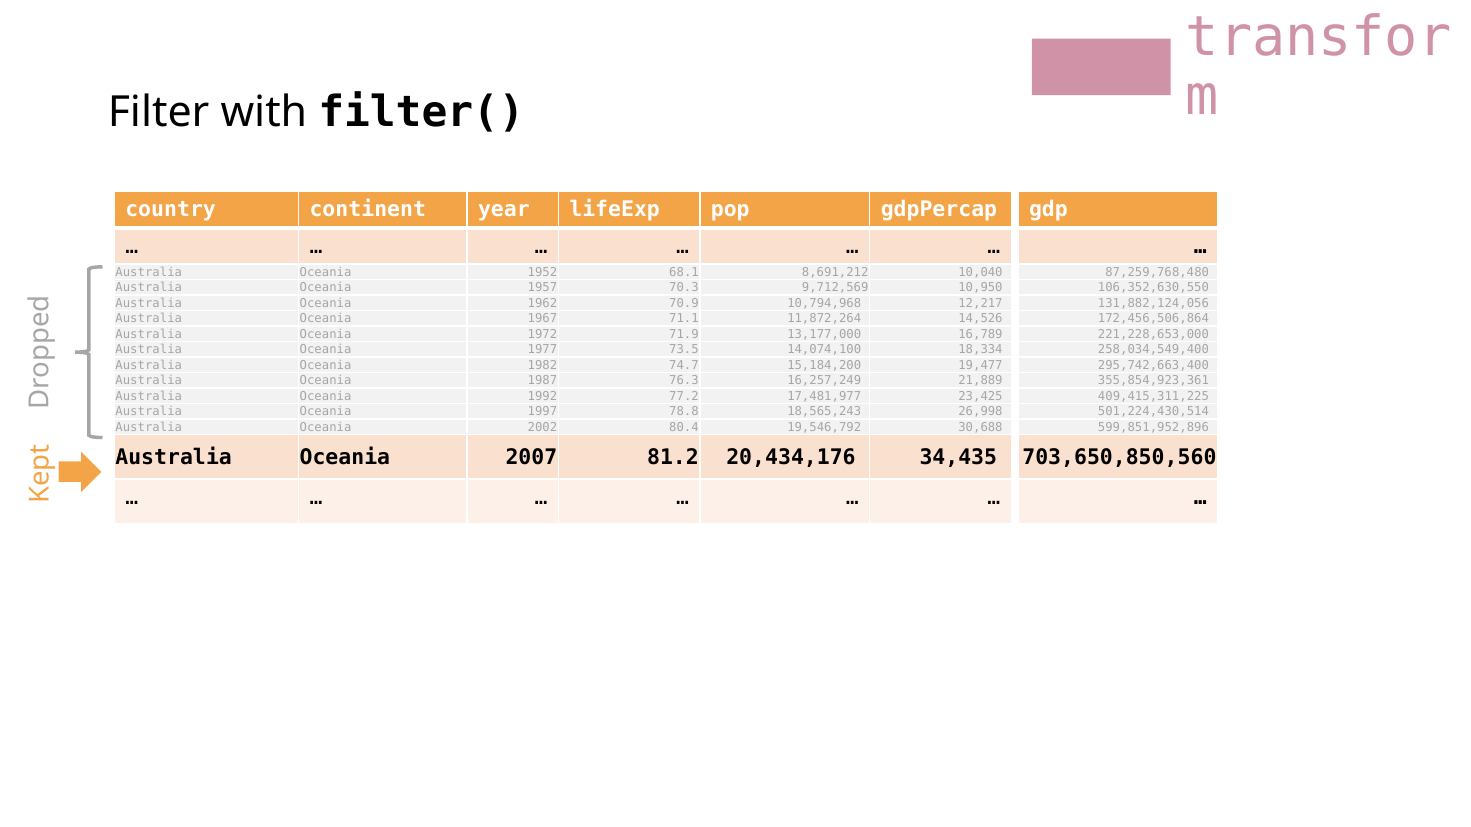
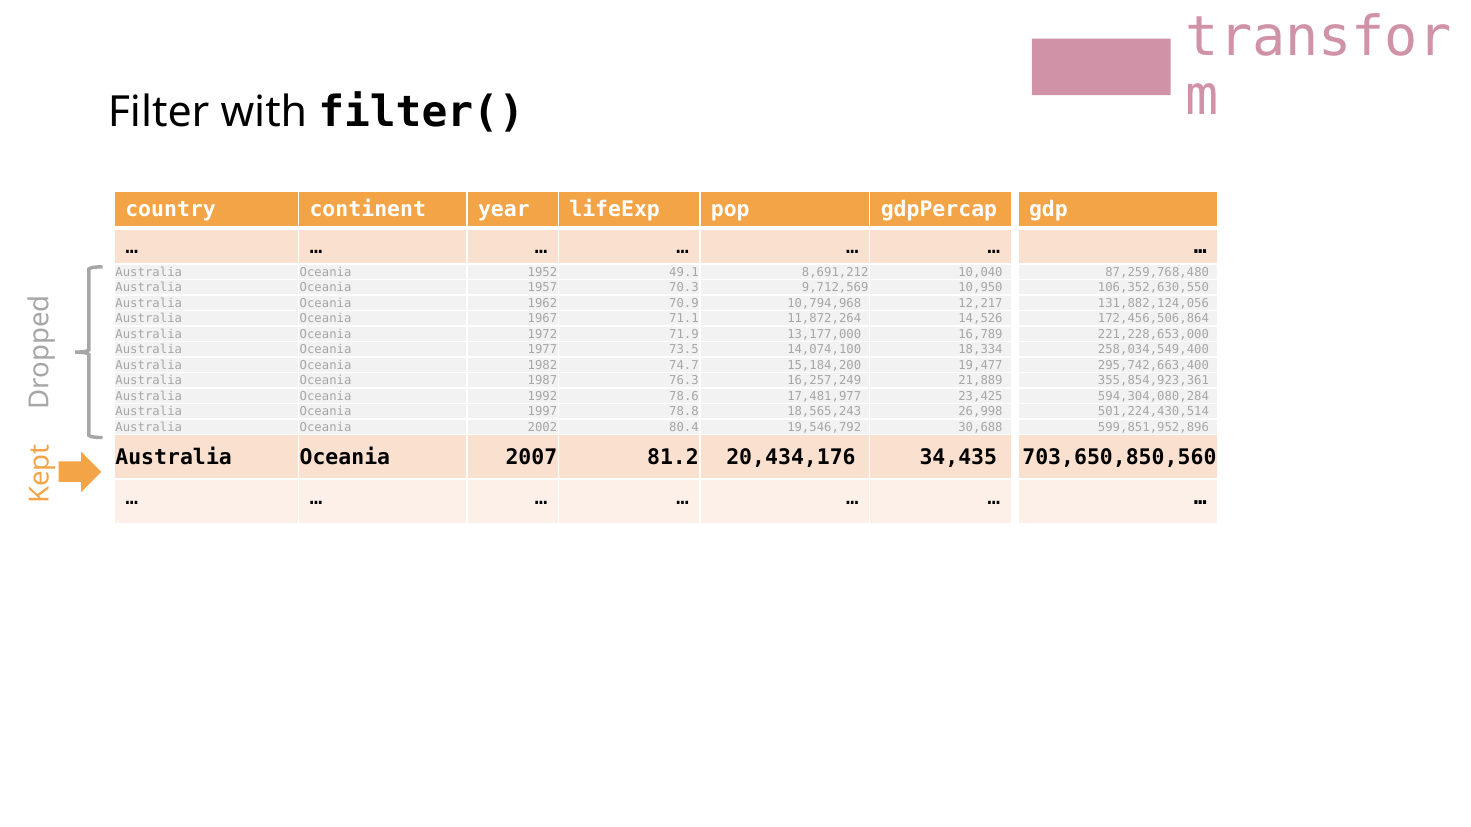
68.1: 68.1 -> 49.1 (684, 273)
77.2: 77.2 -> 78.6 (684, 397)
409,415,311,225: 409,415,311,225 -> 594,304,080,284 (1153, 397)
